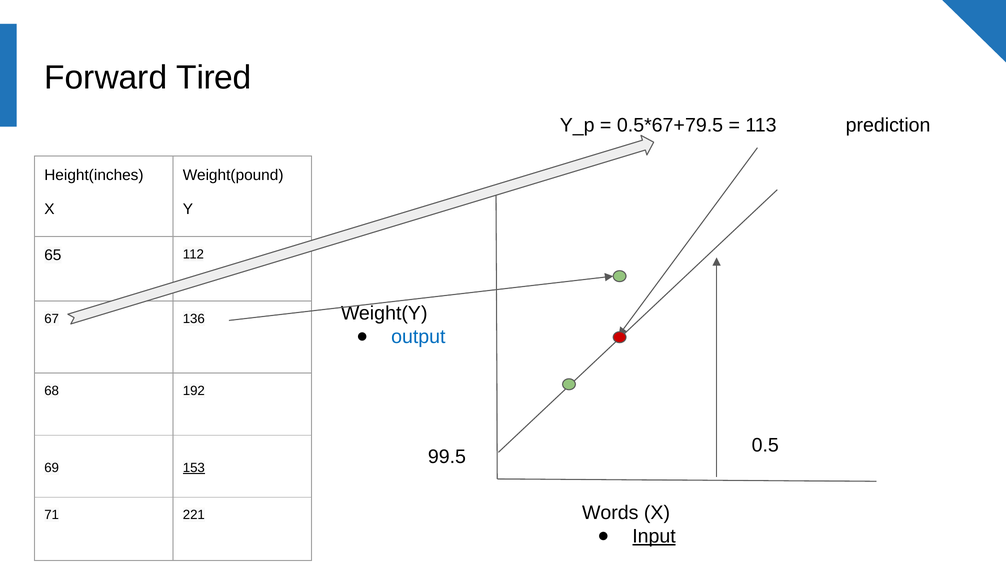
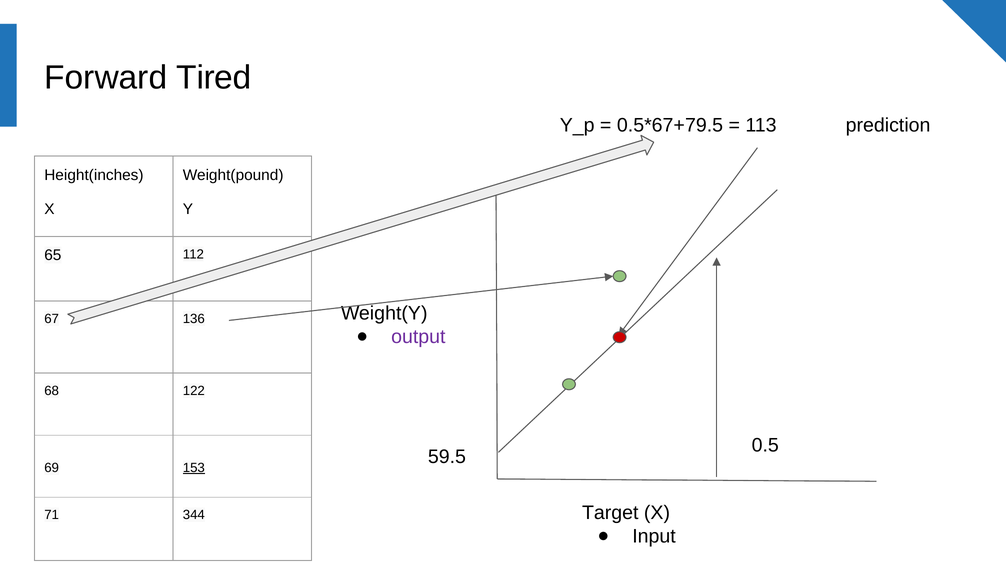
output colour: blue -> purple (418, 337)
192: 192 -> 122 (194, 391)
99.5: 99.5 -> 59.5 (447, 457)
Words: Words -> Target (610, 513)
221: 221 -> 344 (194, 515)
Input underline: present -> none (654, 536)
